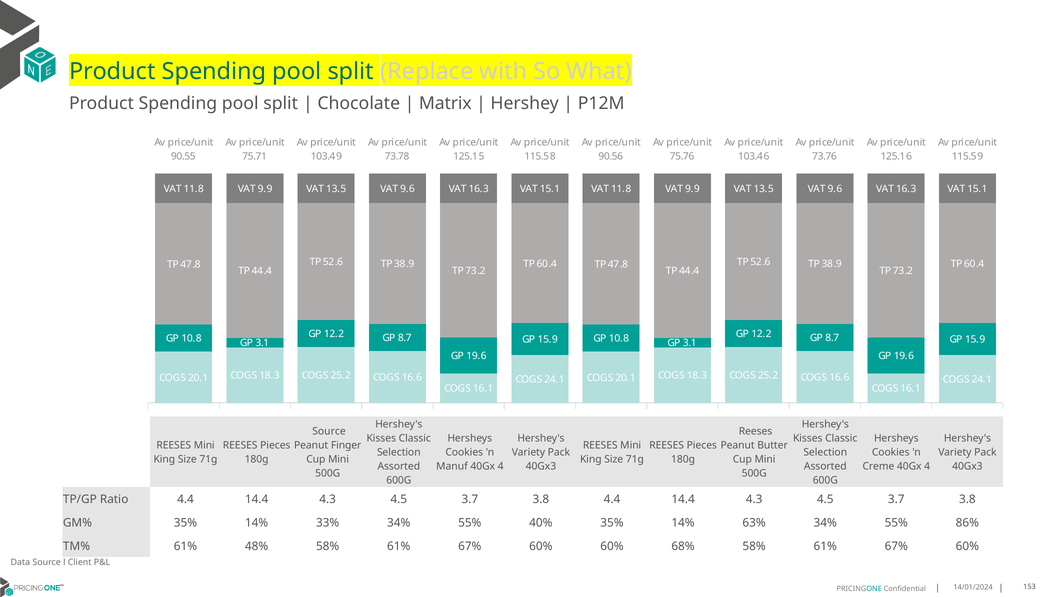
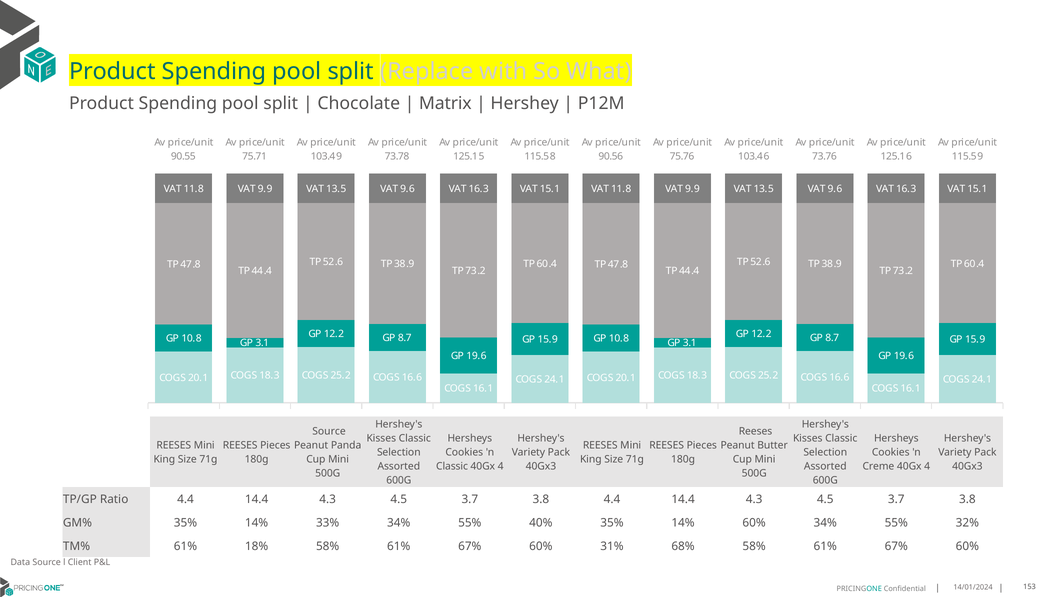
Finger: Finger -> Panda (346, 446)
Manuf: Manuf -> Classic (452, 467)
14% 63%: 63% -> 60% (754, 523)
86%: 86% -> 32% (967, 523)
48%: 48% -> 18% (257, 547)
60% 60%: 60% -> 31% (612, 547)
